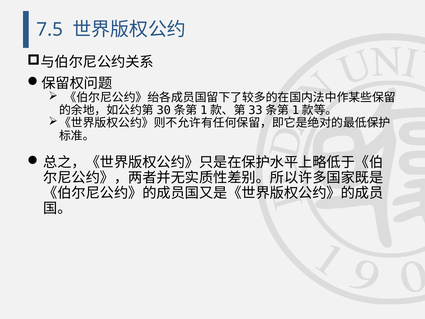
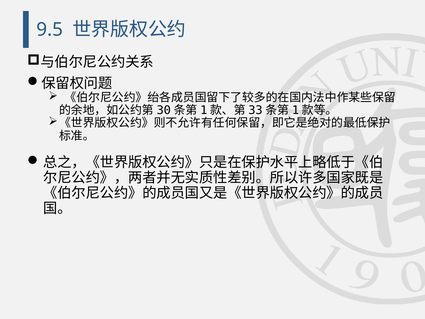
7.5: 7.5 -> 9.5 (50, 29)
